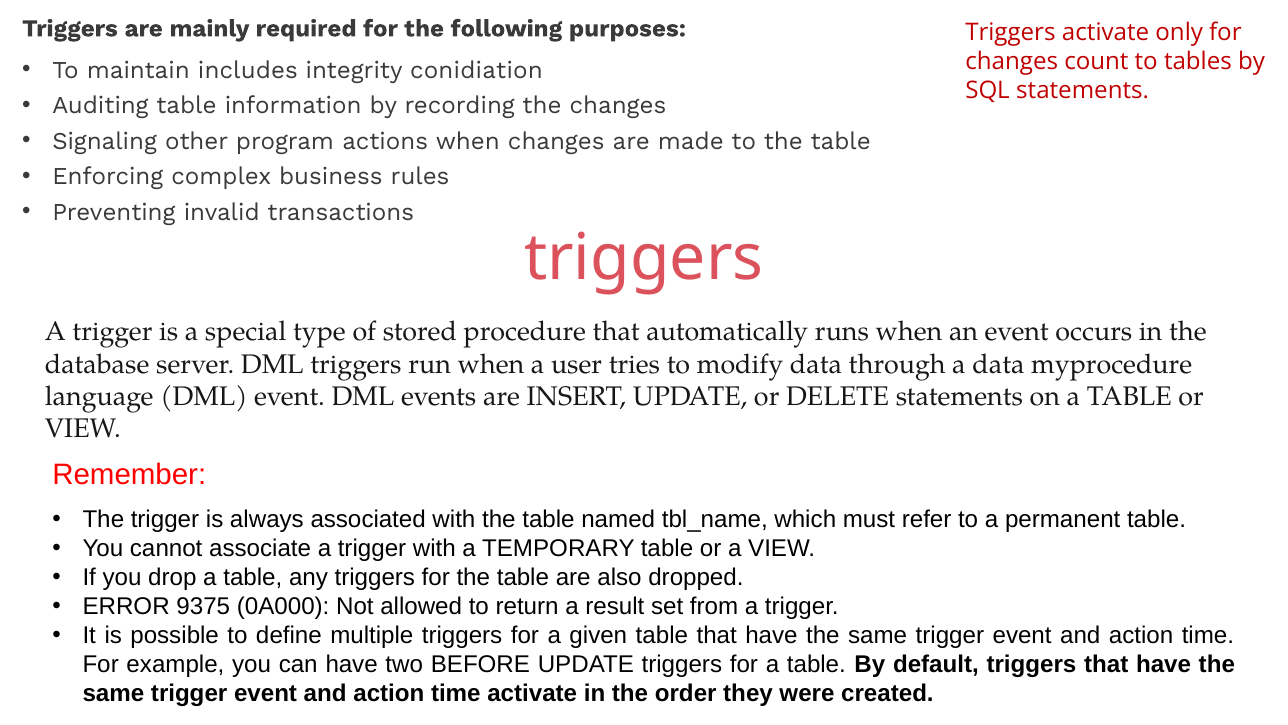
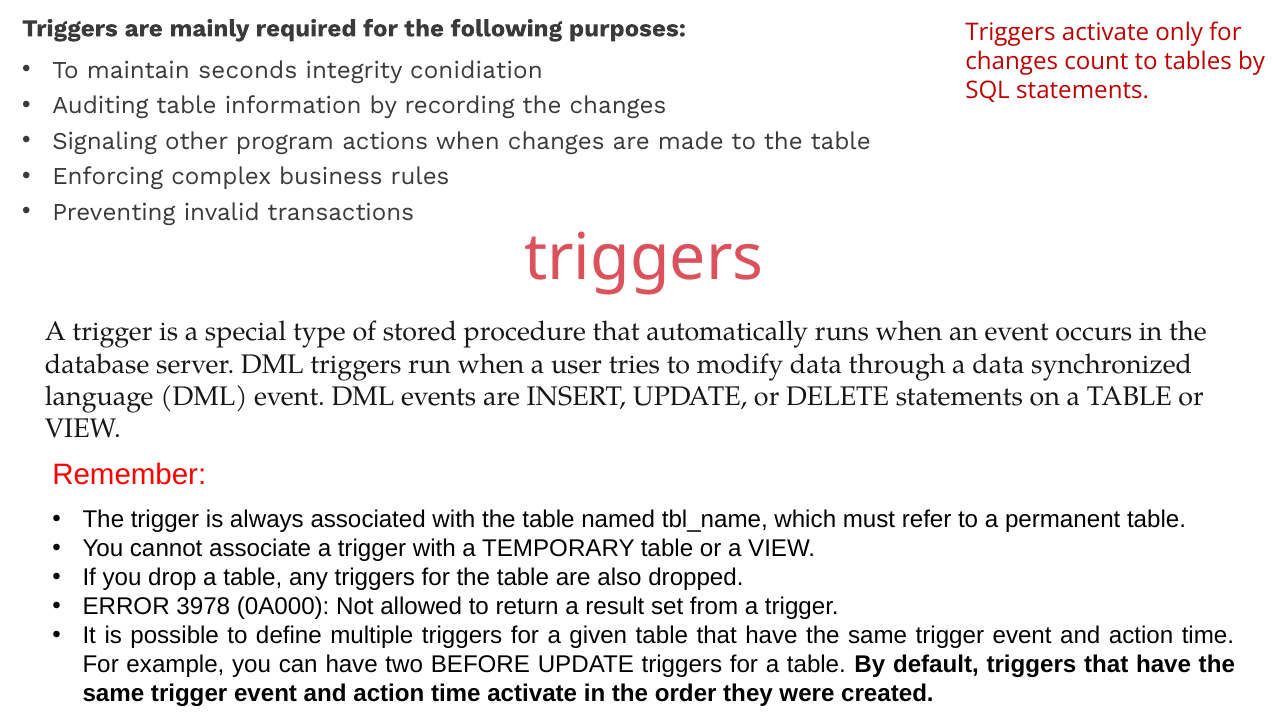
includes: includes -> seconds (248, 70)
myprocedure: myprocedure -> synchronized (1112, 364)
9375: 9375 -> 3978 (203, 606)
